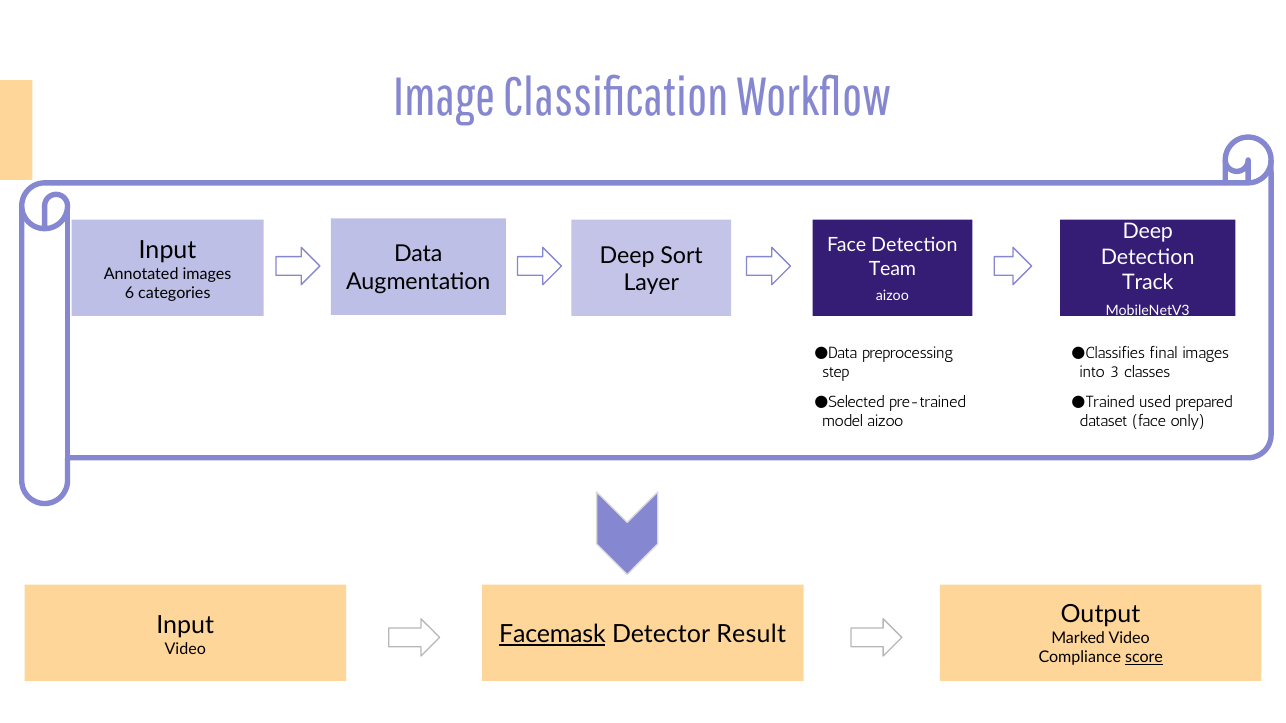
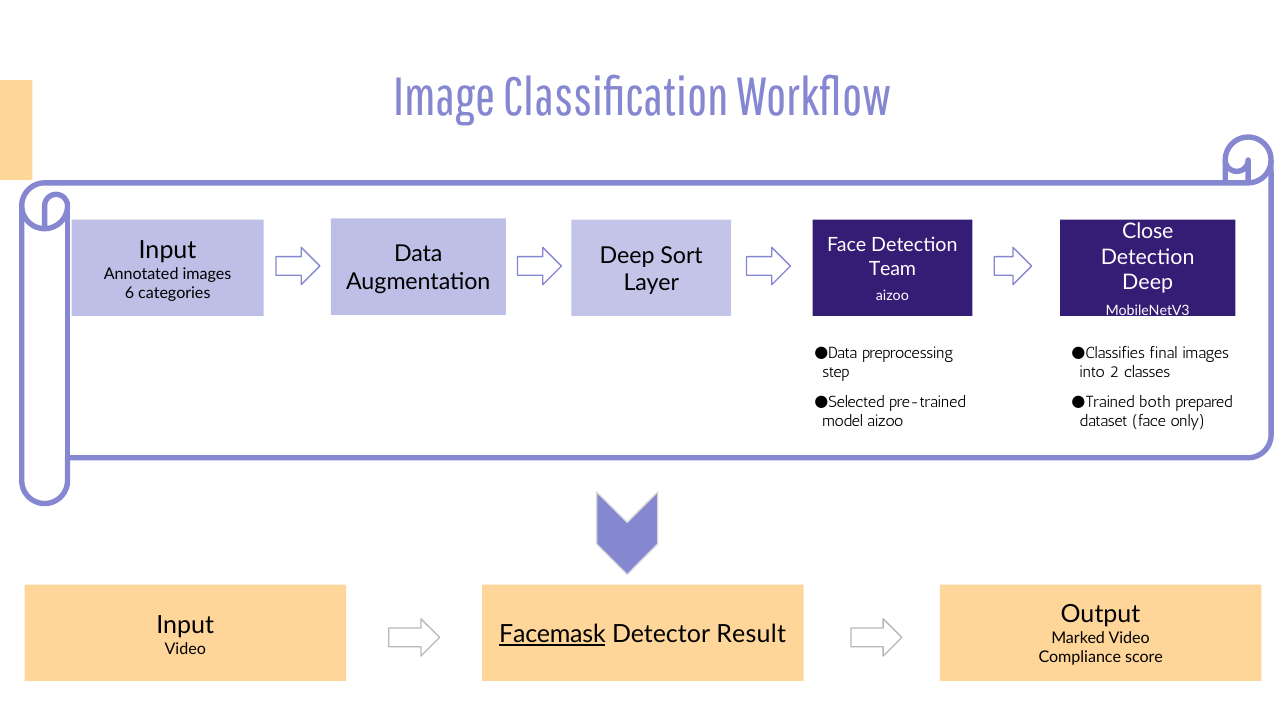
Deep: Deep -> Close (1148, 232)
Track: Track -> Deep (1148, 283)
3: 3 -> 2 (1114, 372)
used: used -> both (1155, 402)
score underline: present -> none (1144, 658)
